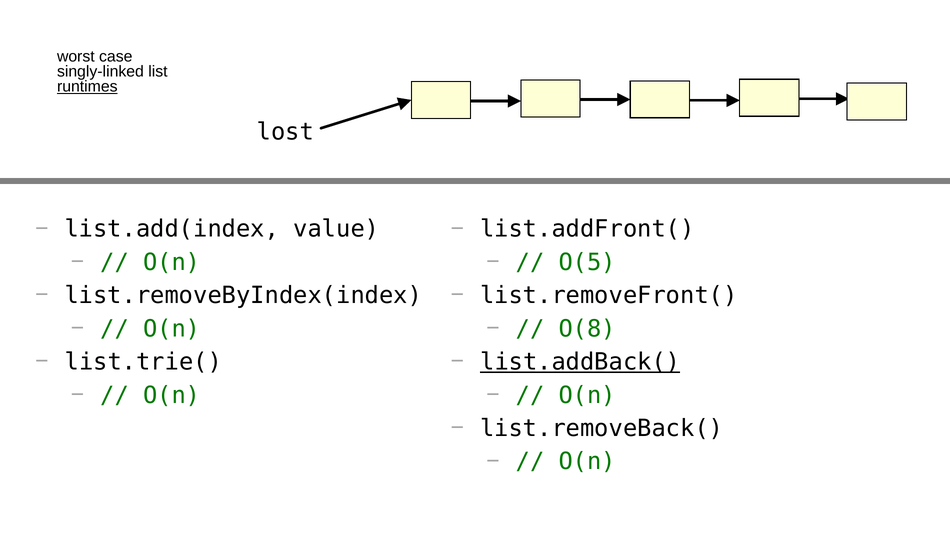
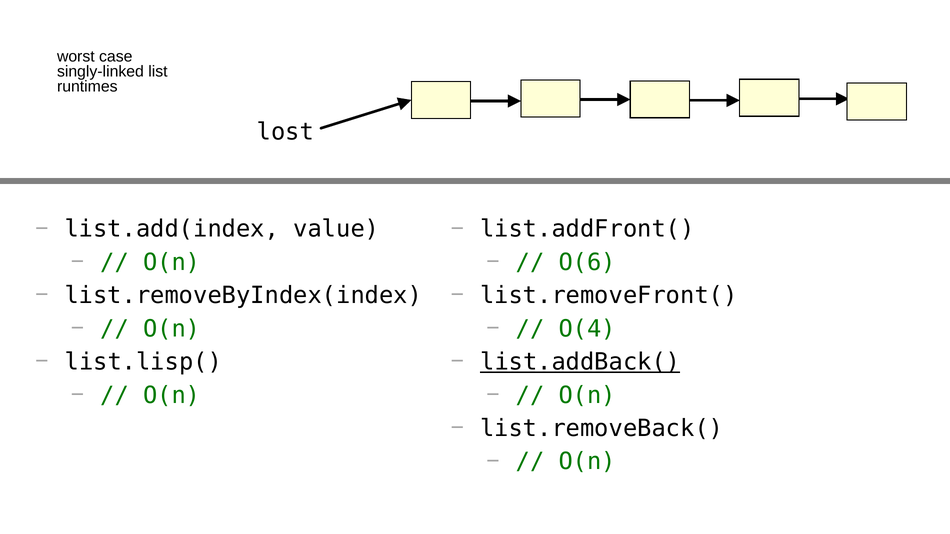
runtimes underline: present -> none (87, 87)
O(5: O(5 -> O(6 (587, 262)
O(8: O(8 -> O(4 (587, 329)
list.trie(: list.trie( -> list.lisp( (143, 362)
